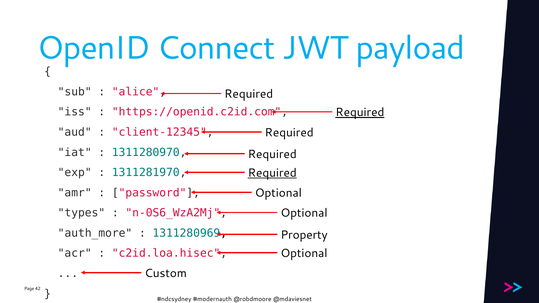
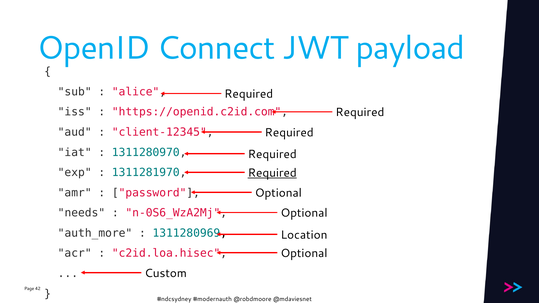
Required underline: present -> none (360, 113)
types: types -> needs (81, 213)
Property: Property -> Location (304, 235)
